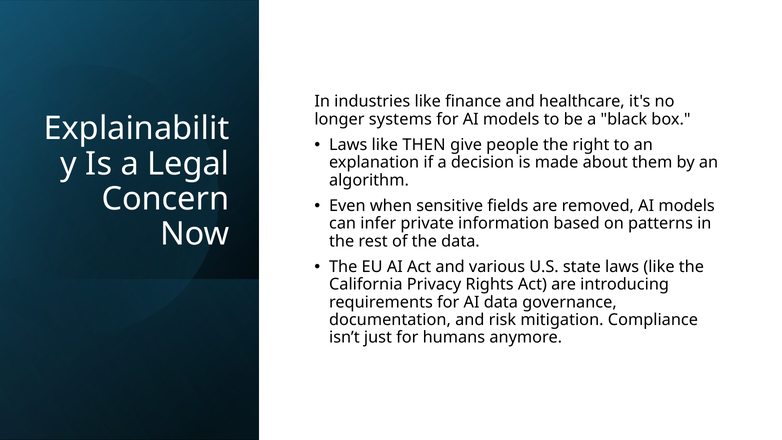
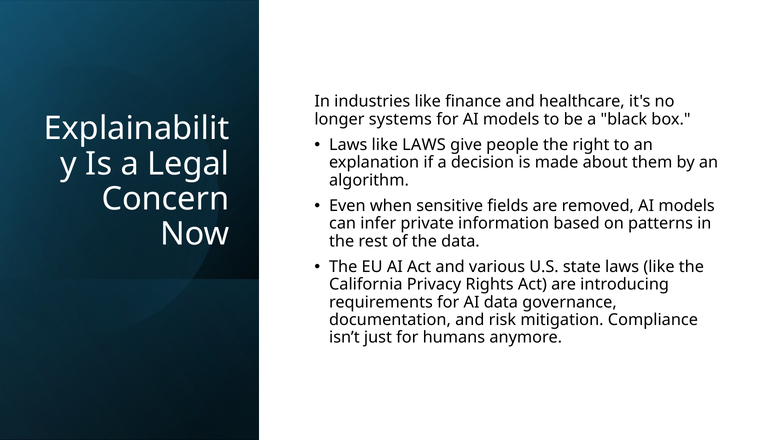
like THEN: THEN -> LAWS (424, 145)
